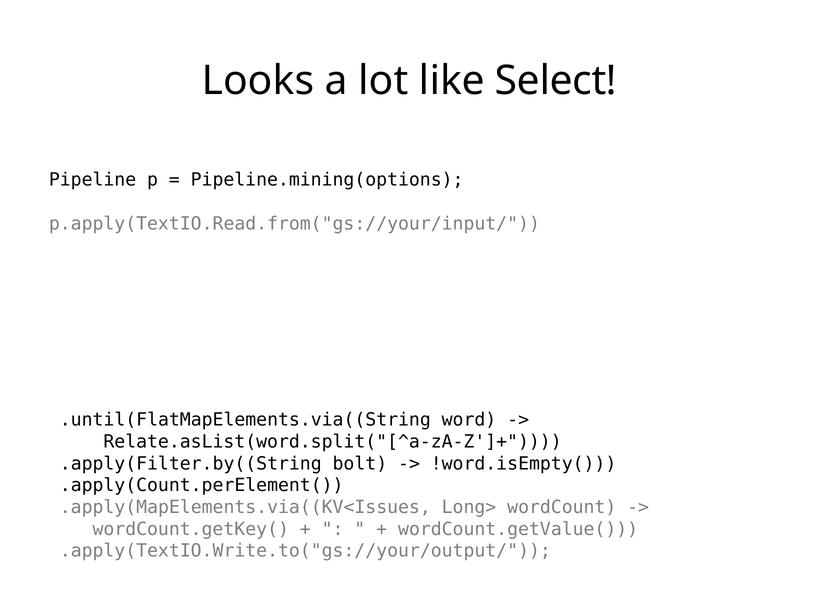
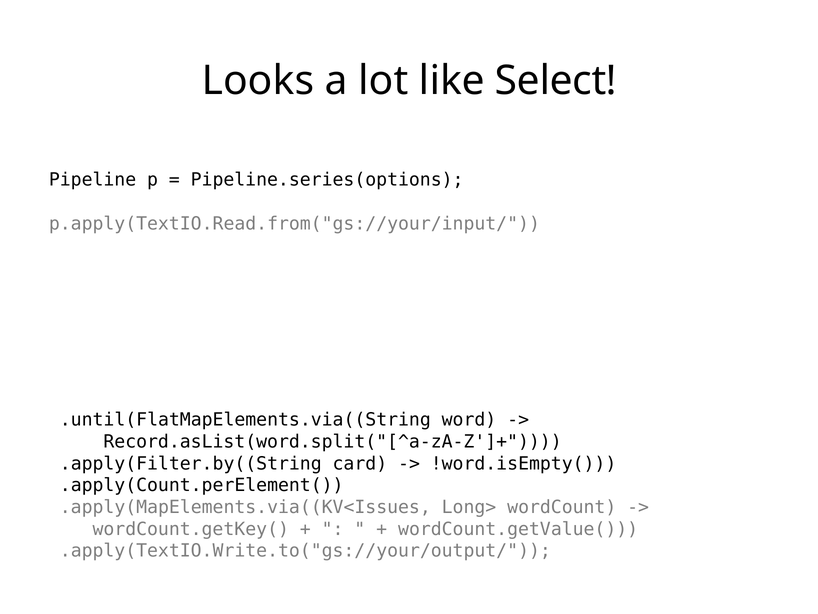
Pipeline.mining(options: Pipeline.mining(options -> Pipeline.series(options (327, 180)
Relate.asList(word.split("[^a-zA-Z']+: Relate.asList(word.split("[^a-zA-Z']+ -> Record.asList(word.split("[^a-zA-Z']+ (333, 441)
bolt: bolt -> card (360, 463)
